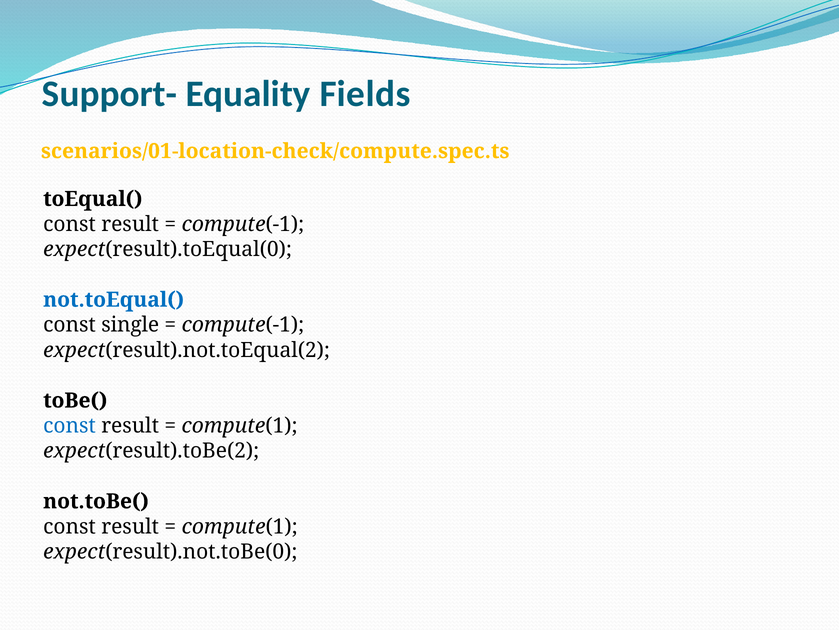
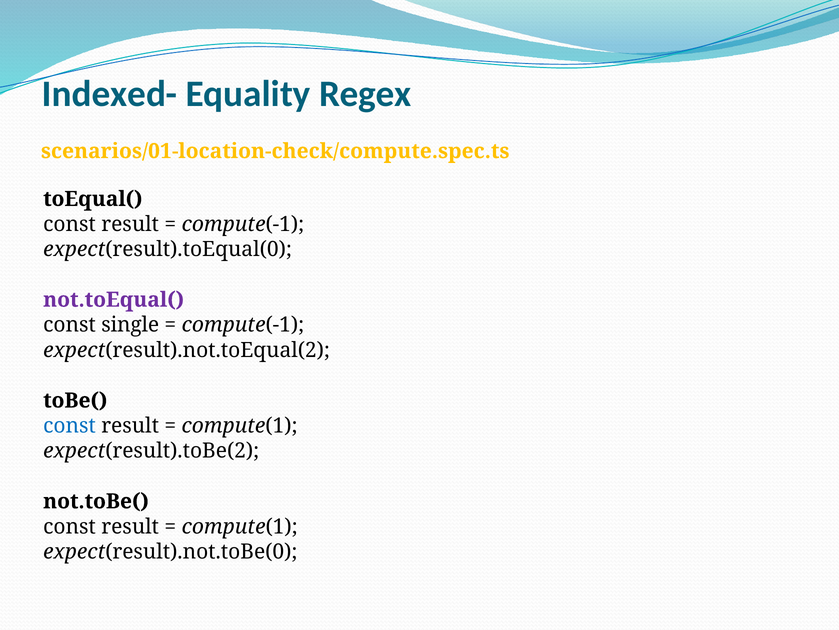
Support-: Support- -> Indexed- (110, 94)
Fields: Fields -> Regex (365, 94)
not.toEqual( colour: blue -> purple (114, 299)
